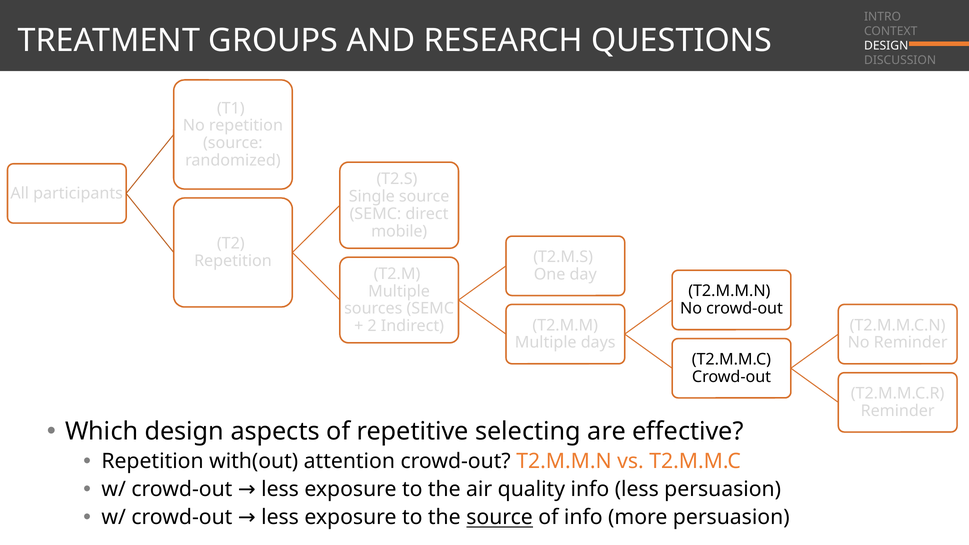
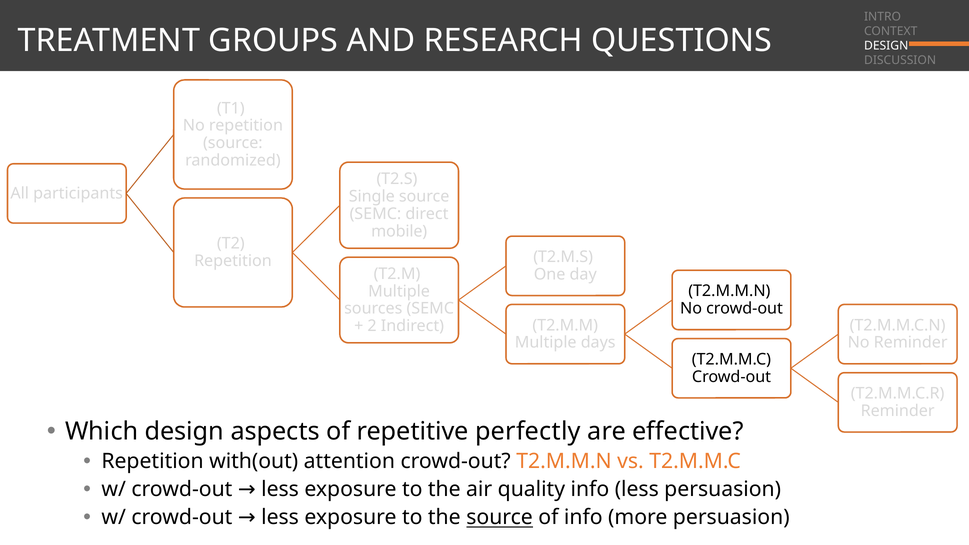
selecting: selecting -> perfectly (528, 431)
